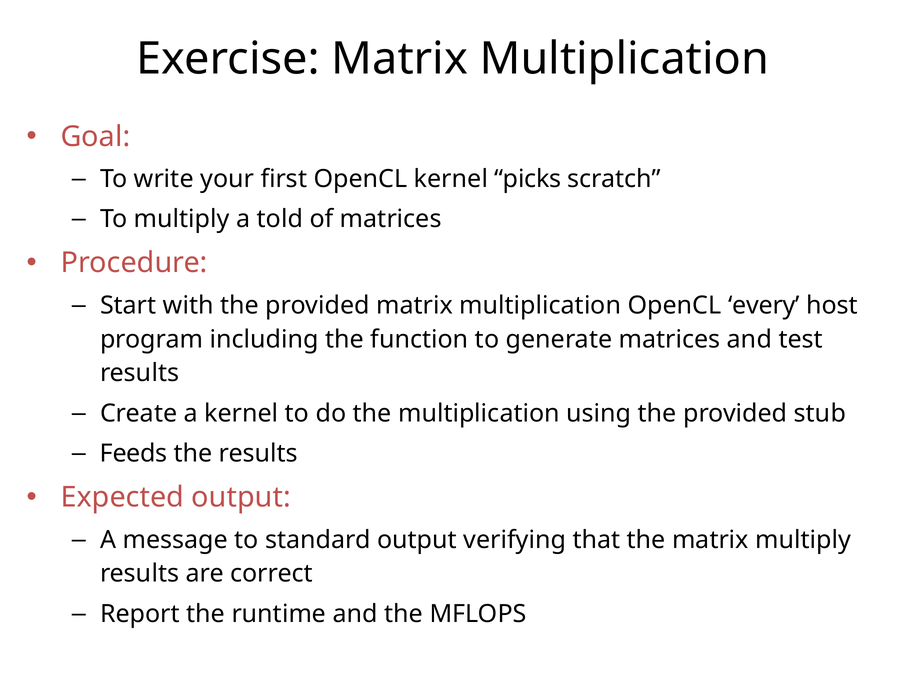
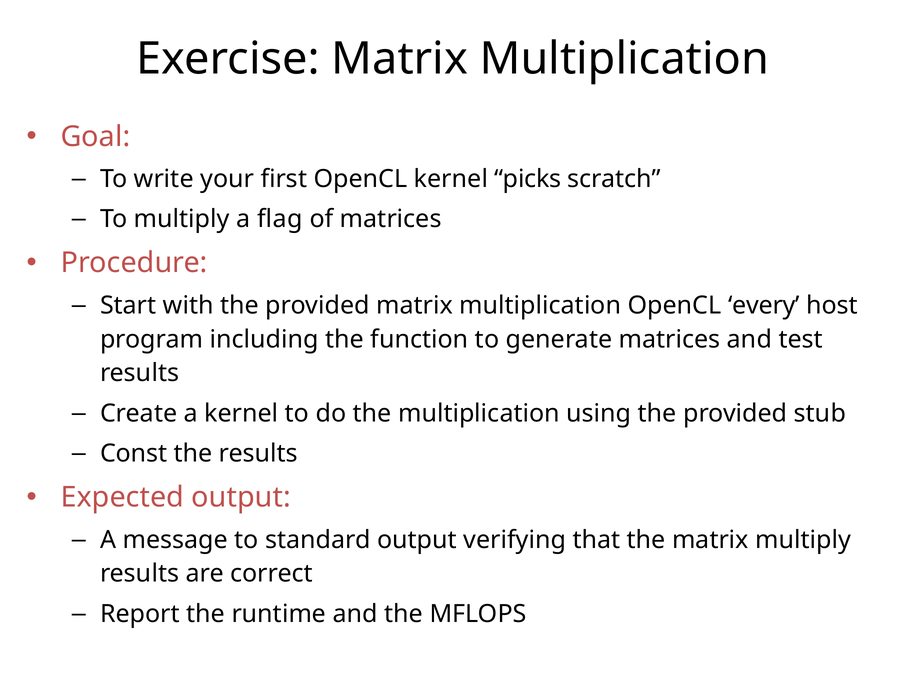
told: told -> flag (280, 219)
Feeds: Feeds -> Const (134, 454)
